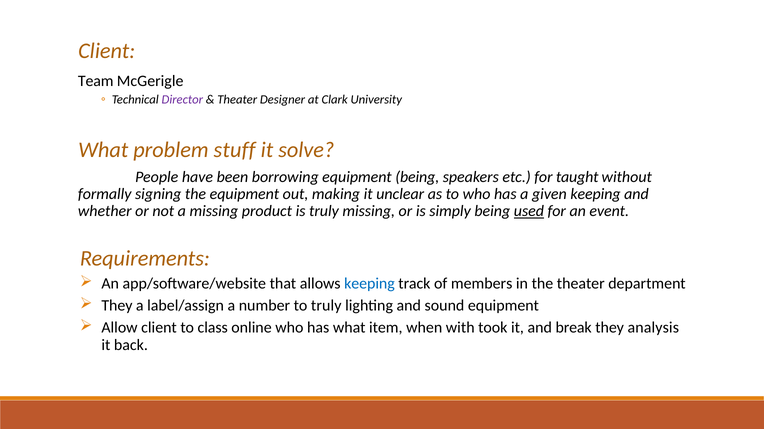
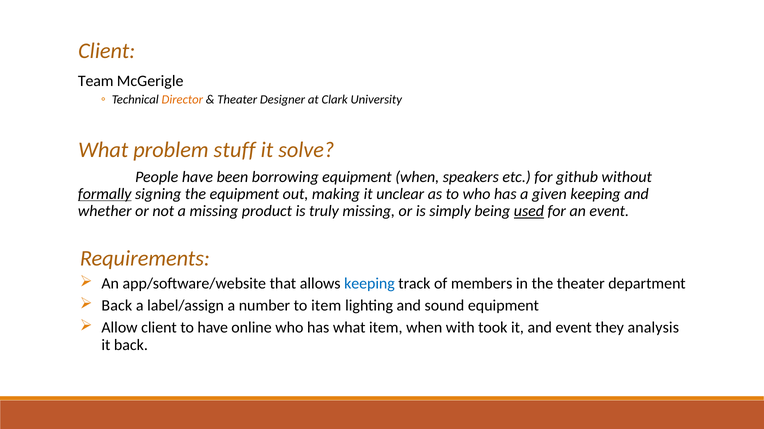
Director colour: purple -> orange (182, 100)
equipment being: being -> when (417, 177)
taught: taught -> github (577, 177)
formally underline: none -> present (105, 194)
They: They -> Back (117, 306)
to truly: truly -> item (326, 306)
to class: class -> have (213, 328)
and break: break -> event (574, 328)
